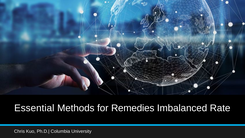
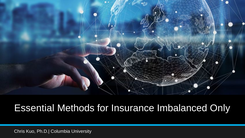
Remedies: Remedies -> Insurance (133, 108)
Rate: Rate -> Only (220, 108)
